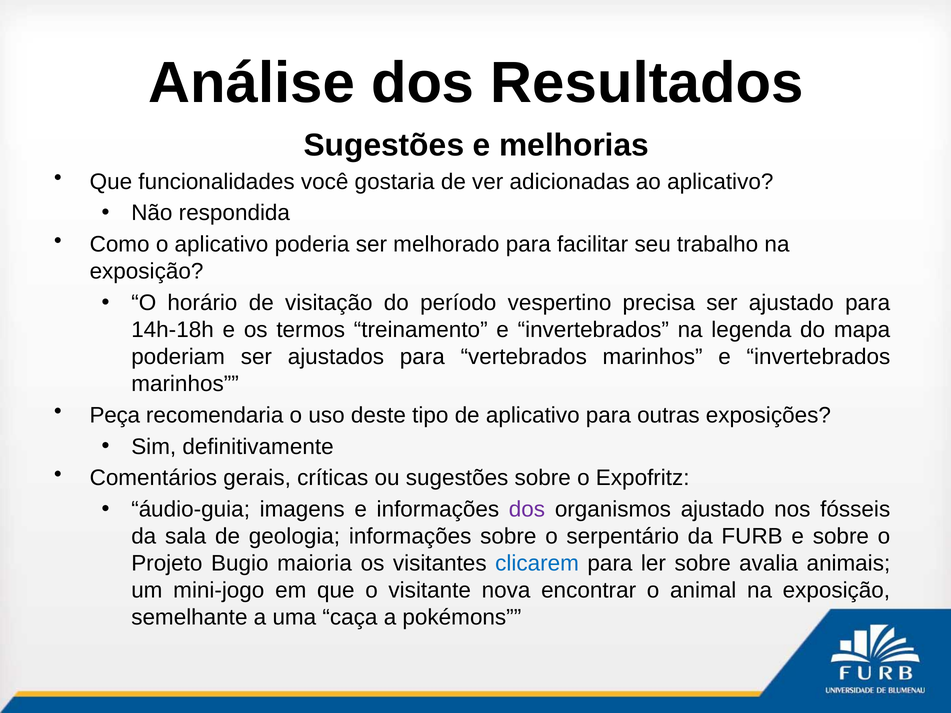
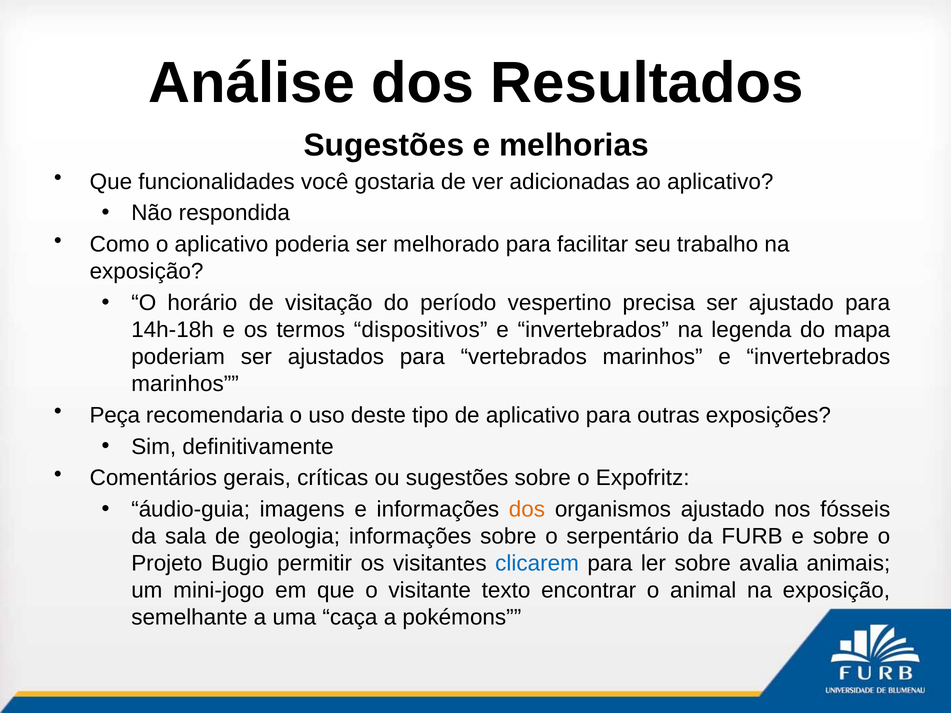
treinamento: treinamento -> dispositivos (421, 330)
dos colour: purple -> orange (527, 510)
maioria: maioria -> permitir (315, 564)
nova: nova -> texto (506, 591)
